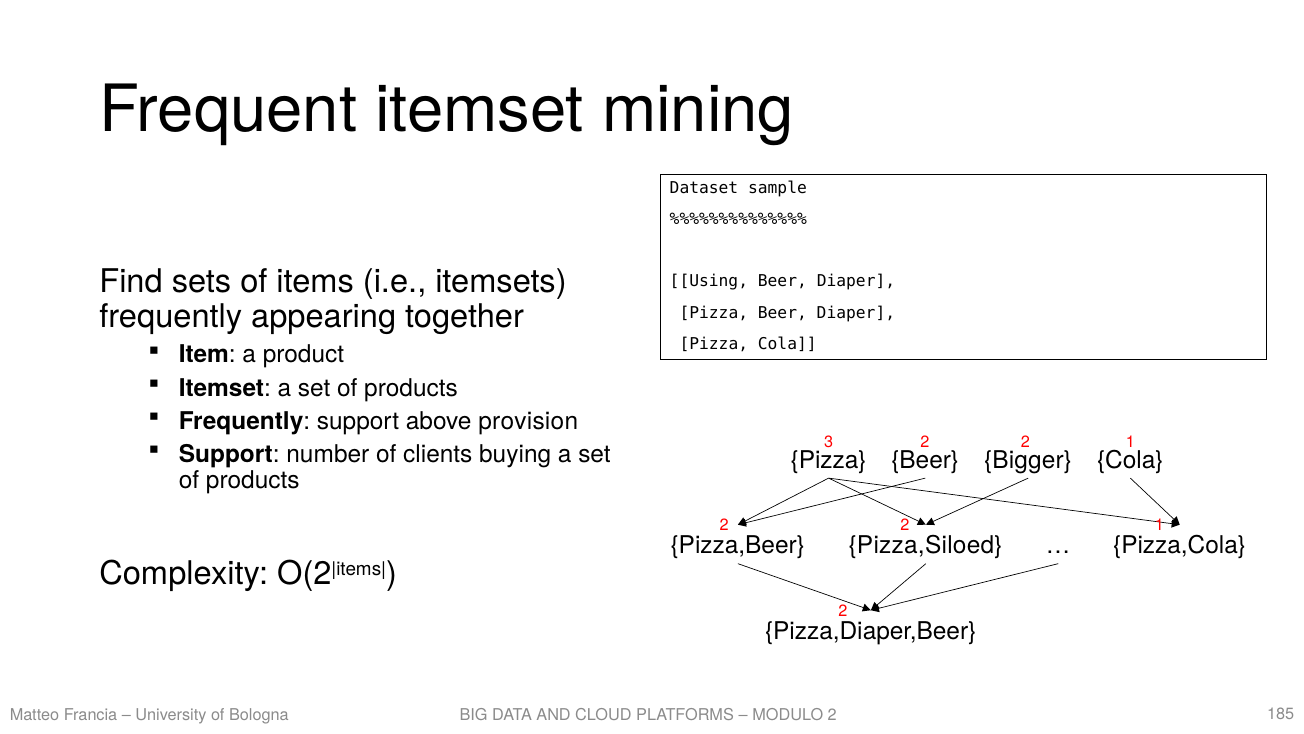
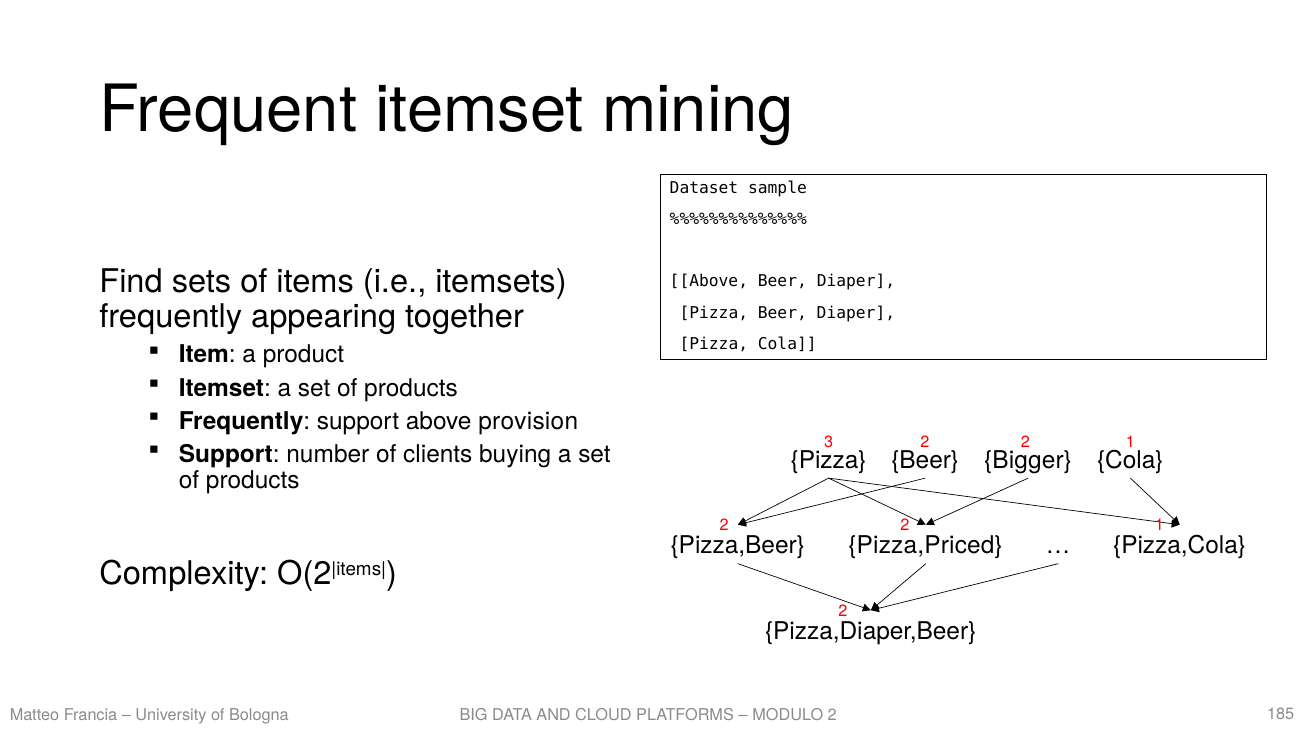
Using: Using -> Above (709, 281)
Pizza,Siloed: Pizza,Siloed -> Pizza,Priced (926, 545)
